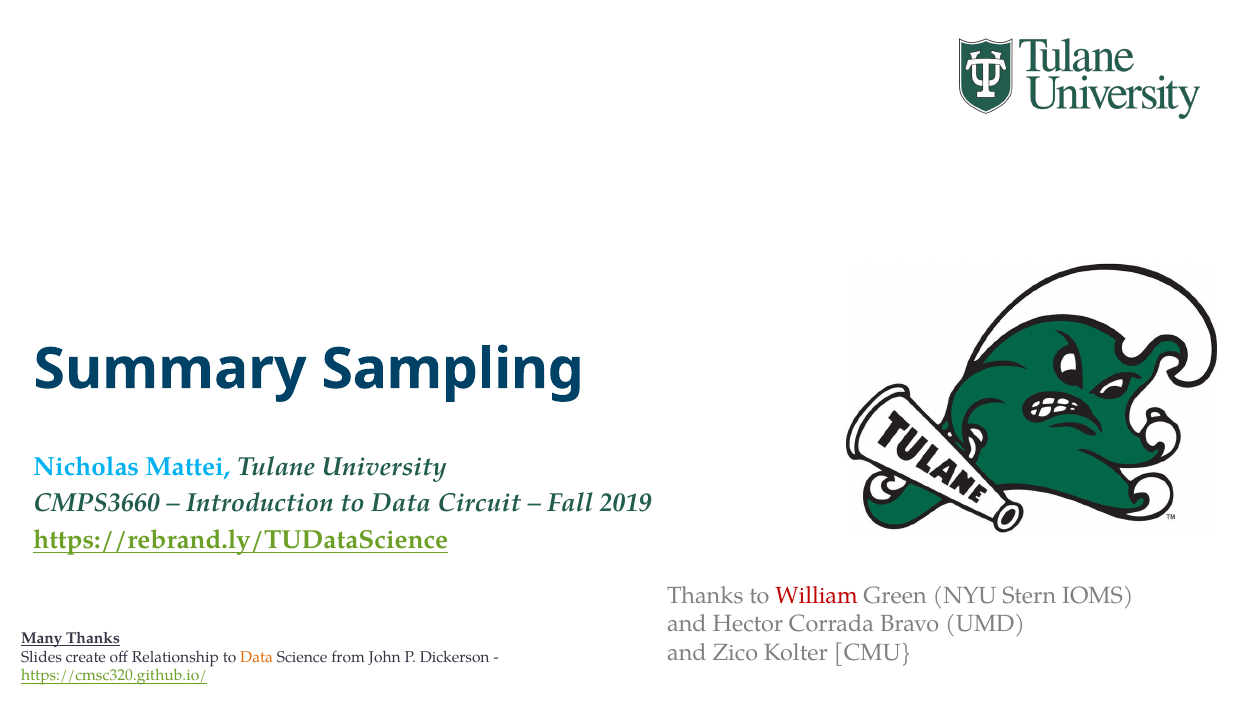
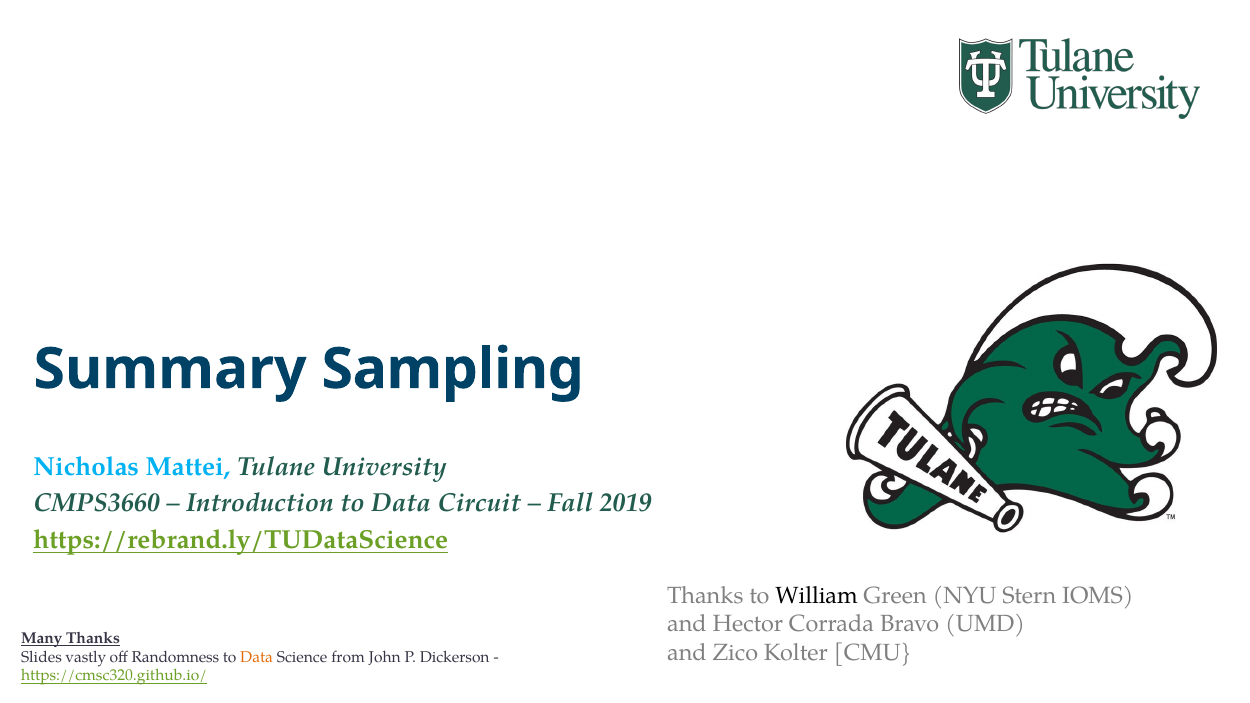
William colour: red -> black (817, 596)
create: create -> vastly (86, 657)
Relationship: Relationship -> Randomness (175, 657)
